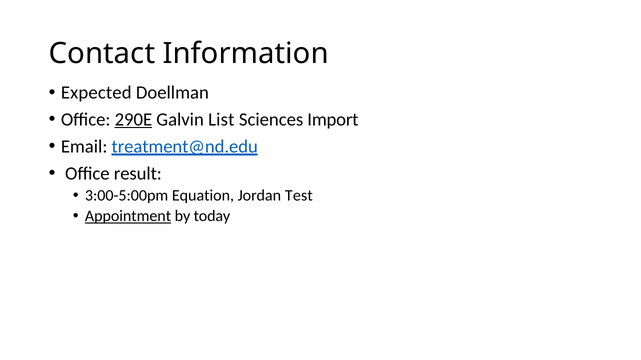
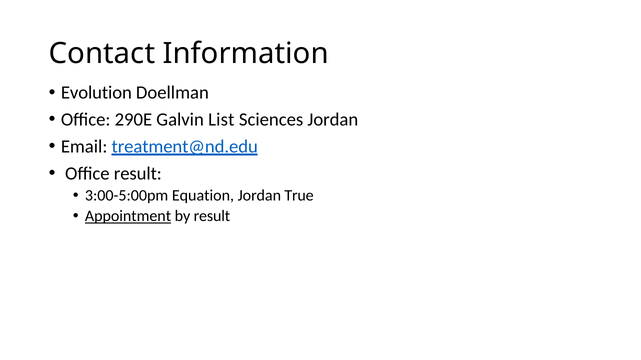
Expected: Expected -> Evolution (96, 93)
290E underline: present -> none (133, 120)
Sciences Import: Import -> Jordan (333, 120)
Test: Test -> True (299, 196)
by today: today -> result (212, 216)
